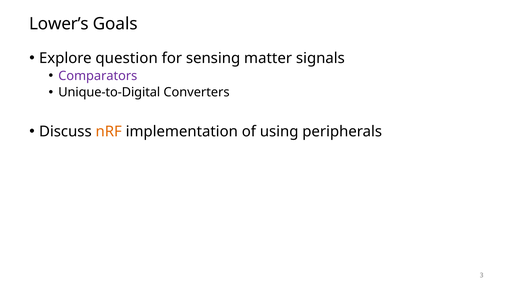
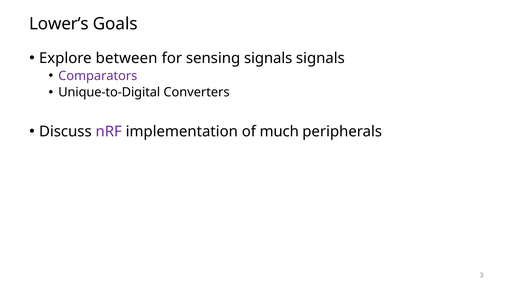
question: question -> between (127, 58)
sensing matter: matter -> signals (268, 58)
nRF colour: orange -> purple (109, 131)
using: using -> much (279, 131)
